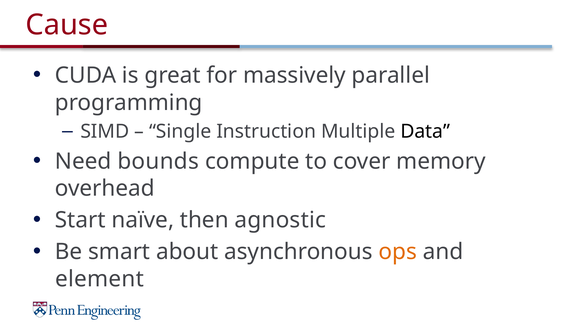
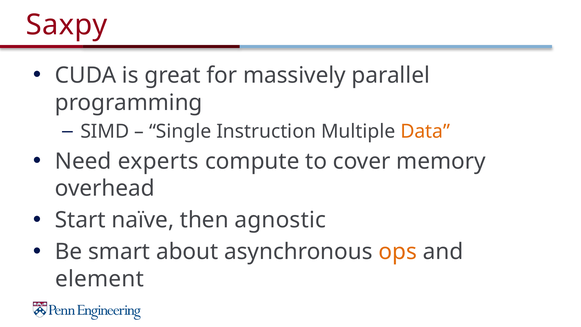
Cause: Cause -> Saxpy (67, 25)
Data colour: black -> orange (425, 131)
bounds: bounds -> experts (158, 161)
